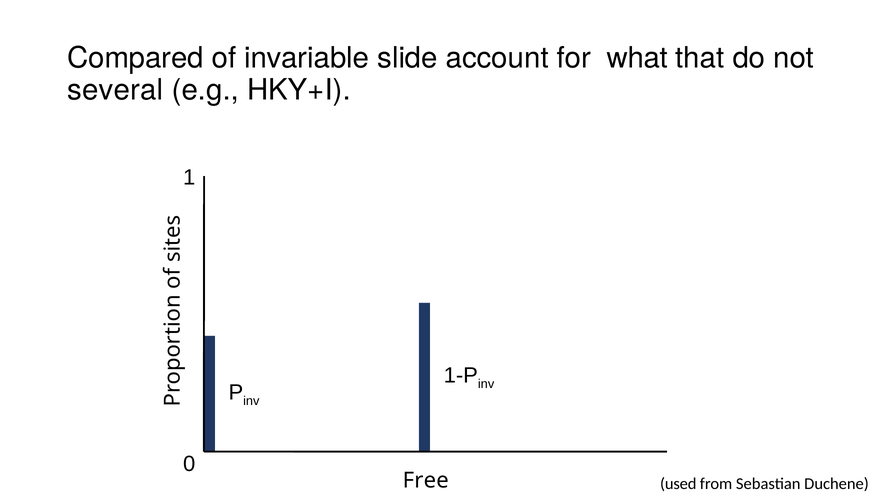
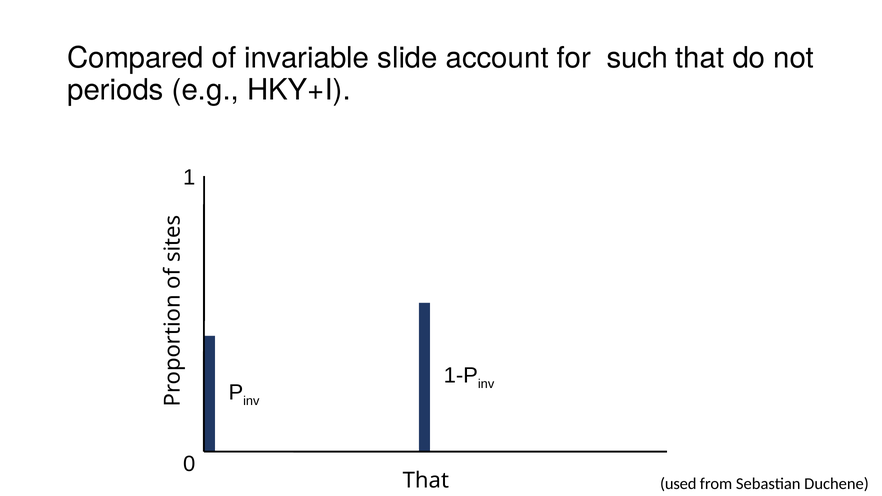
what: what -> such (637, 58)
several: several -> periods (115, 90)
Free: Free -> That (426, 481)
